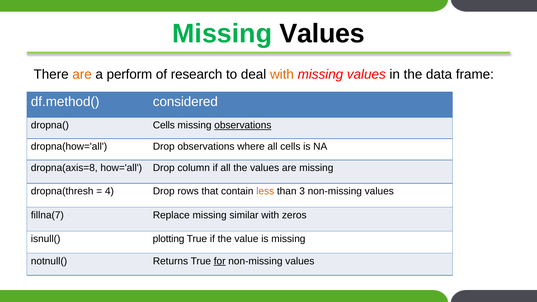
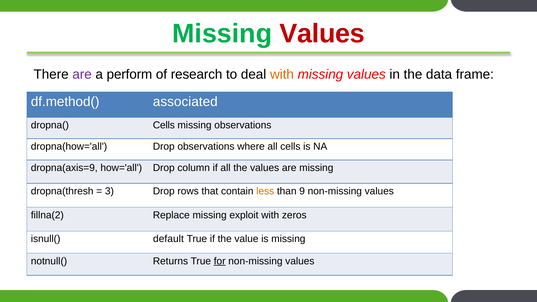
Values colour: black -> red (322, 34)
are colour: orange -> purple (82, 74)
considered: considered -> associated (185, 102)
observations underline: present -> none (243, 125)
dropna(axis=8: dropna(axis=8 -> dropna(axis=9 (64, 168)
4: 4 -> 3 (109, 191)
3: 3 -> 9 (302, 191)
fillna(7: fillna(7 -> fillna(2 (47, 215)
similar: similar -> exploit (244, 215)
plotting: plotting -> default (168, 239)
